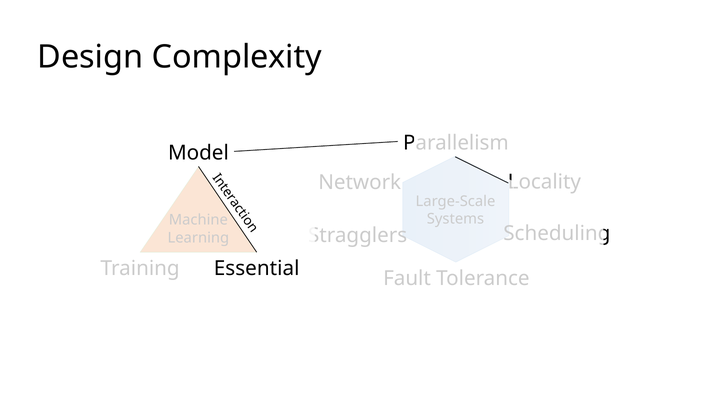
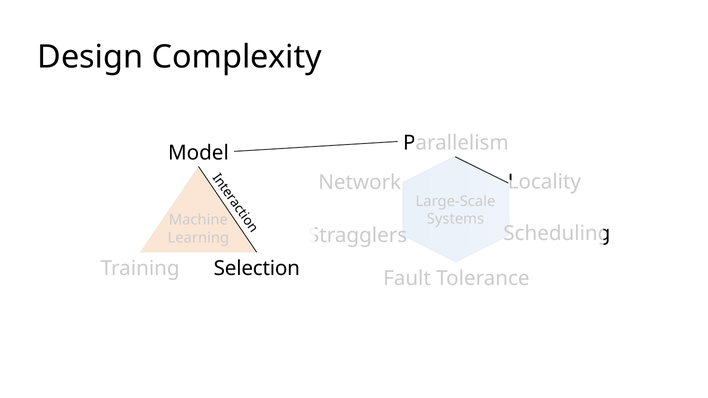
Essential: Essential -> Selection (257, 269)
